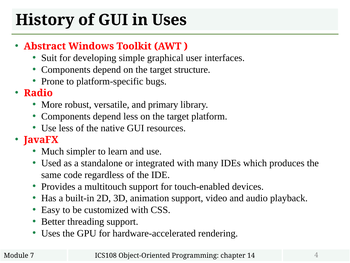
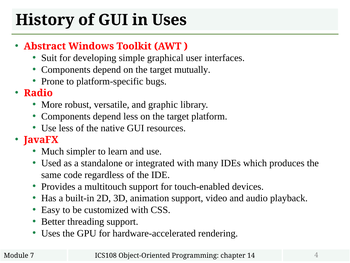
structure: structure -> mutually (192, 69)
primary: primary -> graphic (163, 104)
